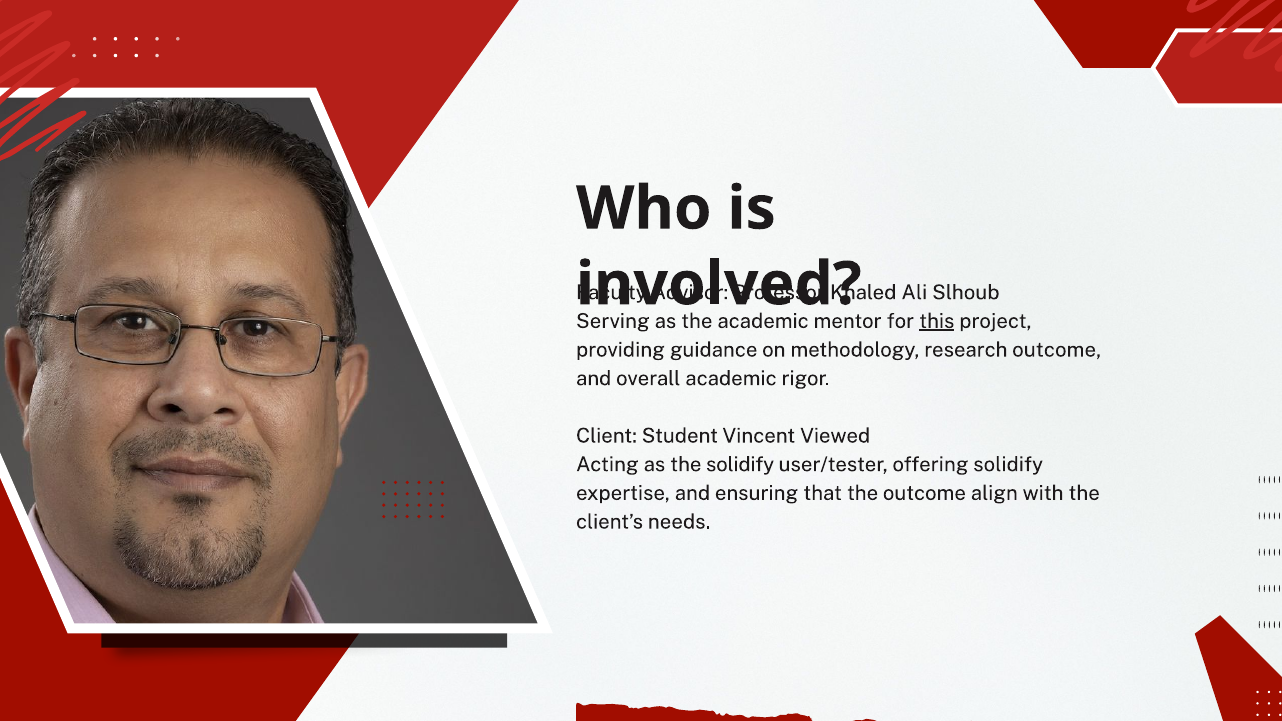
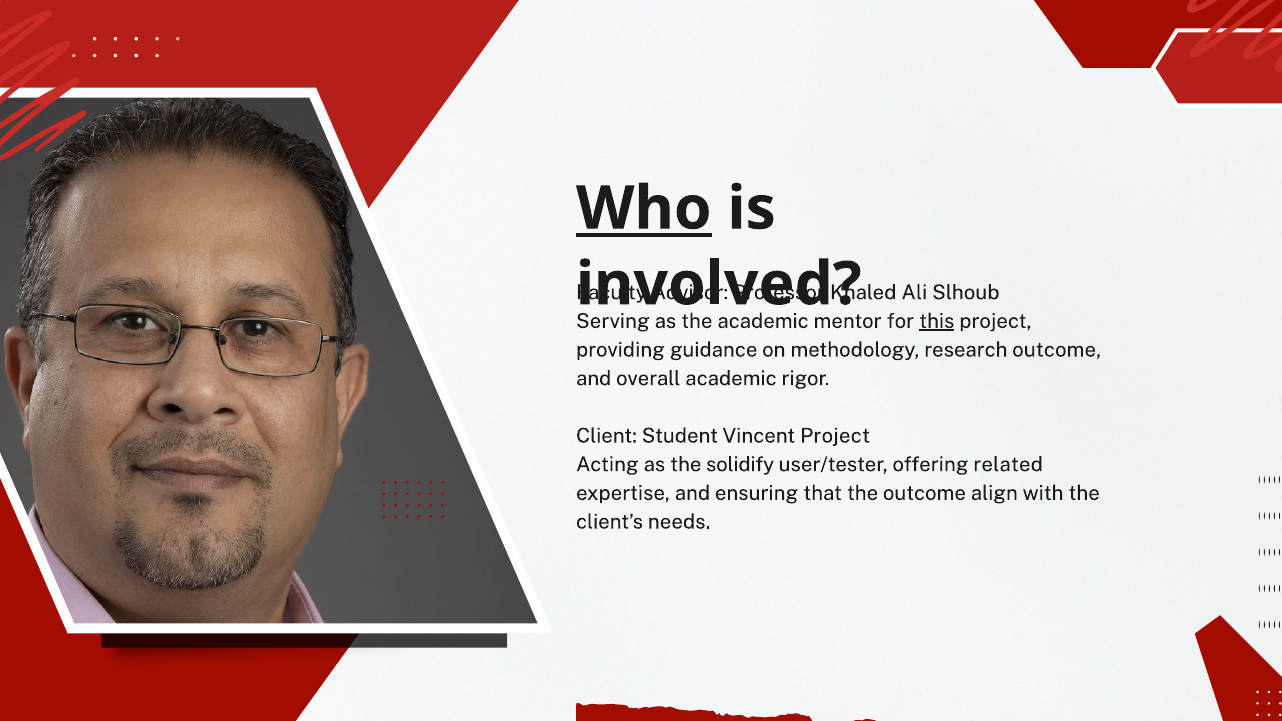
Who underline: none -> present (644, 209)
Vincent Viewed: Viewed -> Project (835, 436)
offering solidify: solidify -> related (1008, 465)
